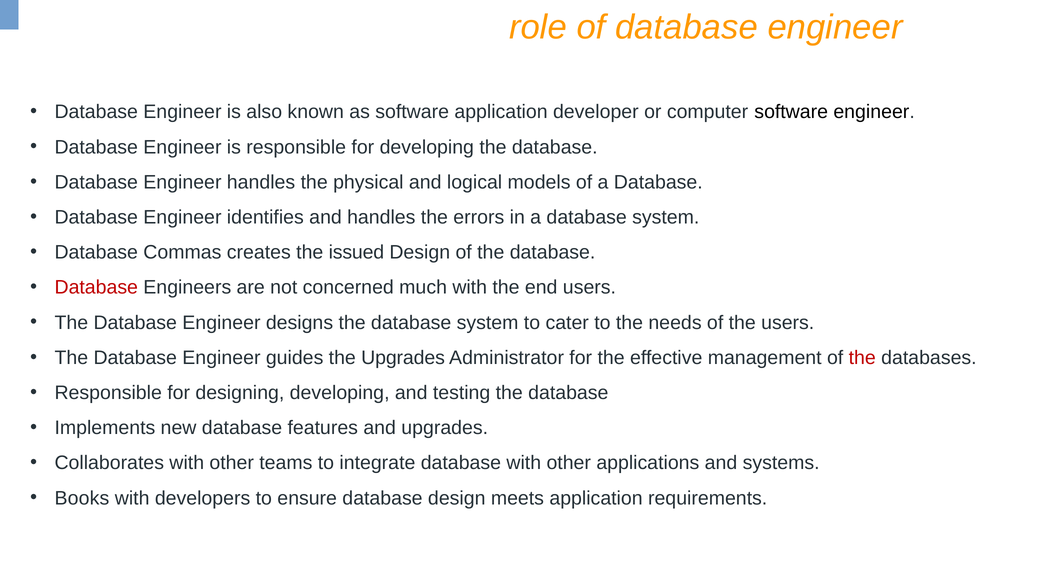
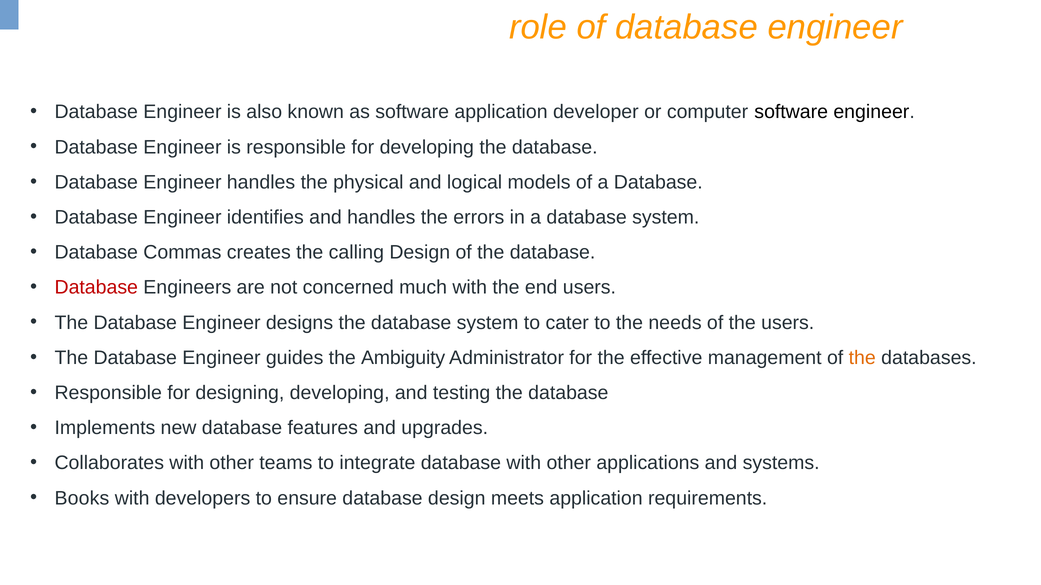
issued: issued -> calling (356, 253)
the Upgrades: Upgrades -> Ambiguity (403, 358)
the colour: red -> orange (862, 358)
